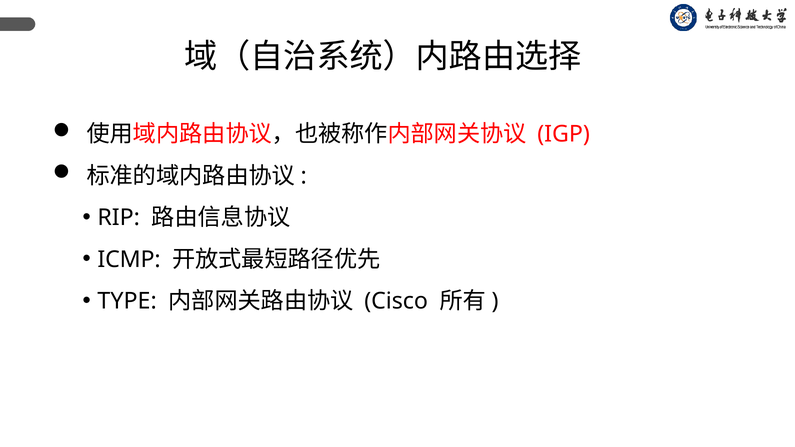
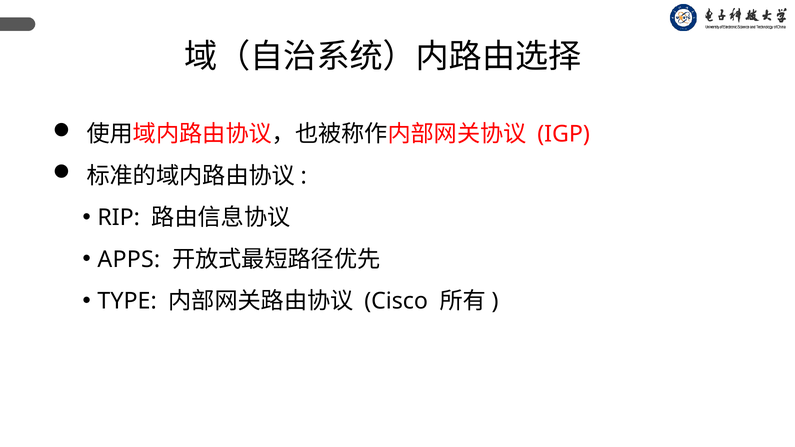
ICMP: ICMP -> APPS (129, 260)
